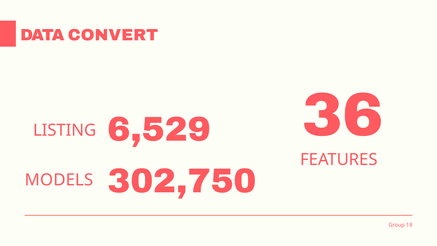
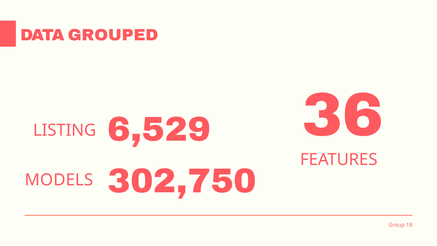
CONVERT: CONVERT -> GROUPED (113, 35)
